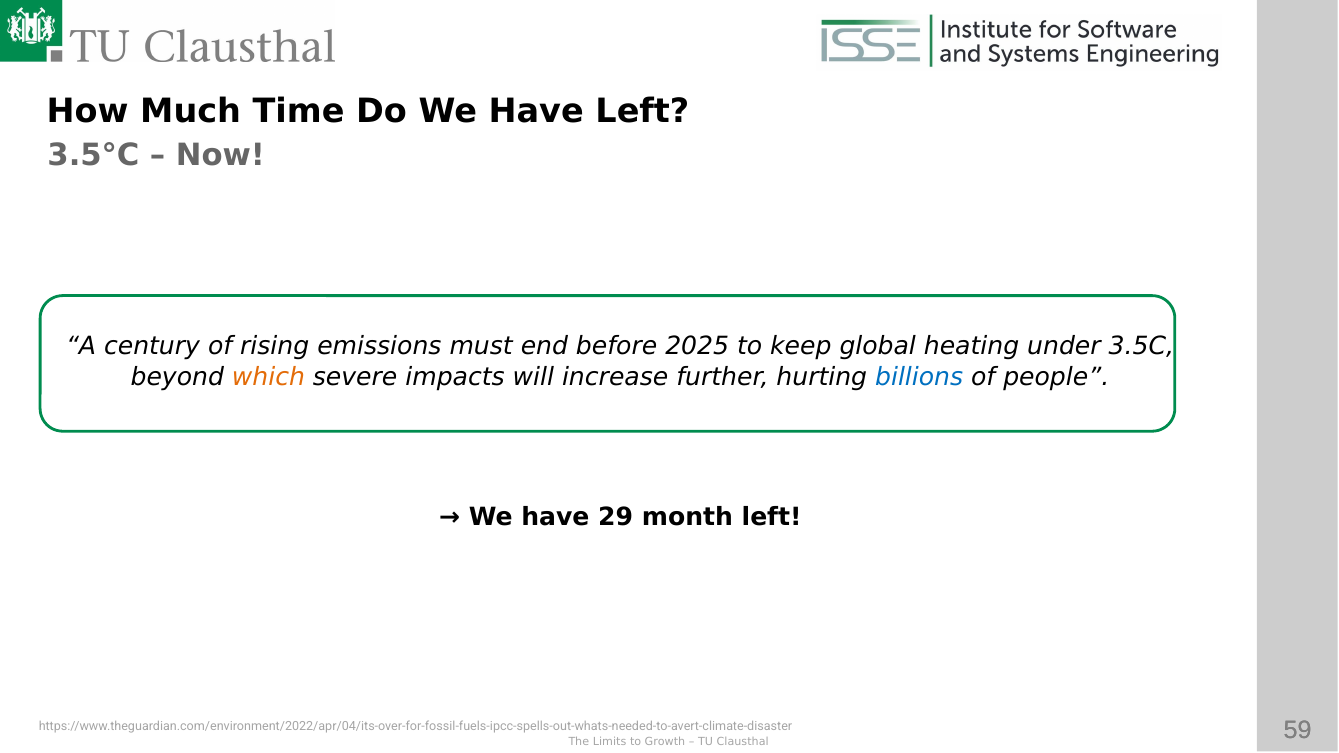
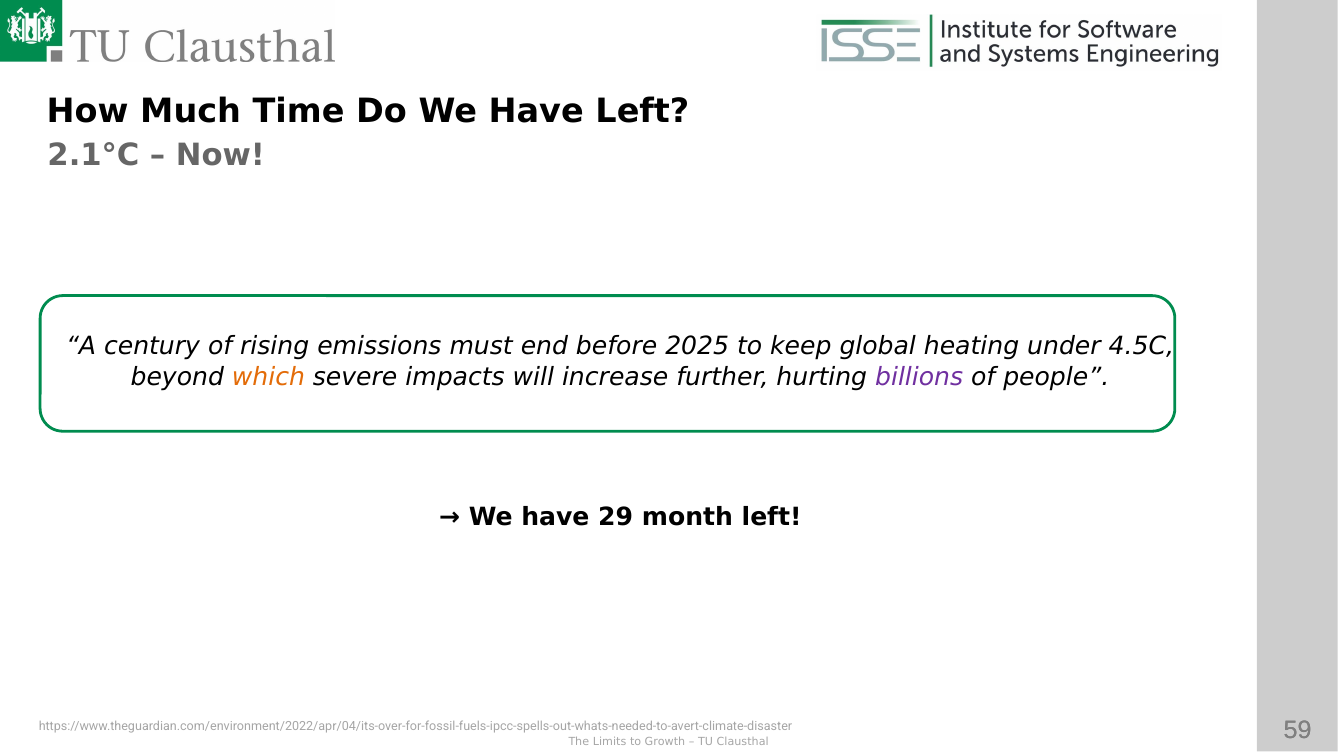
3.5°C: 3.5°C -> 2.1°C (93, 155)
3.5C: 3.5C -> 4.5C (1141, 347)
billions colour: blue -> purple (919, 377)
